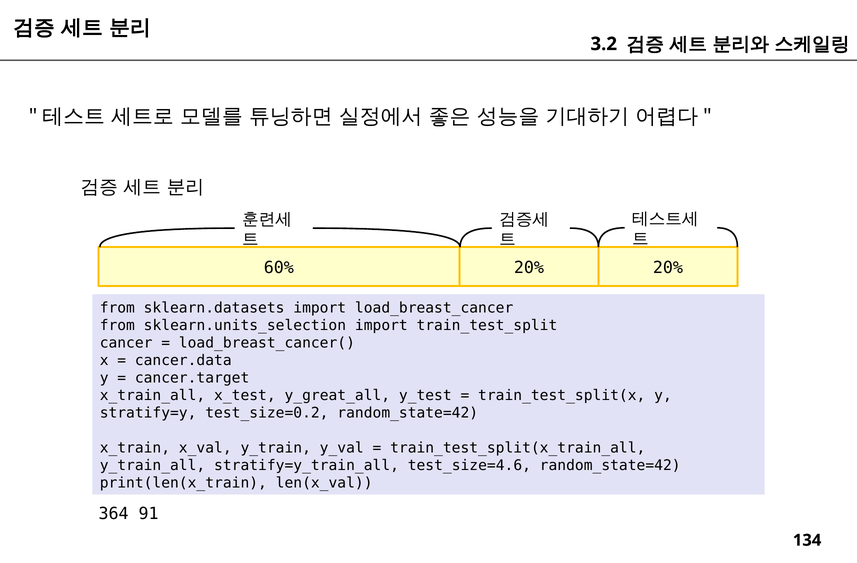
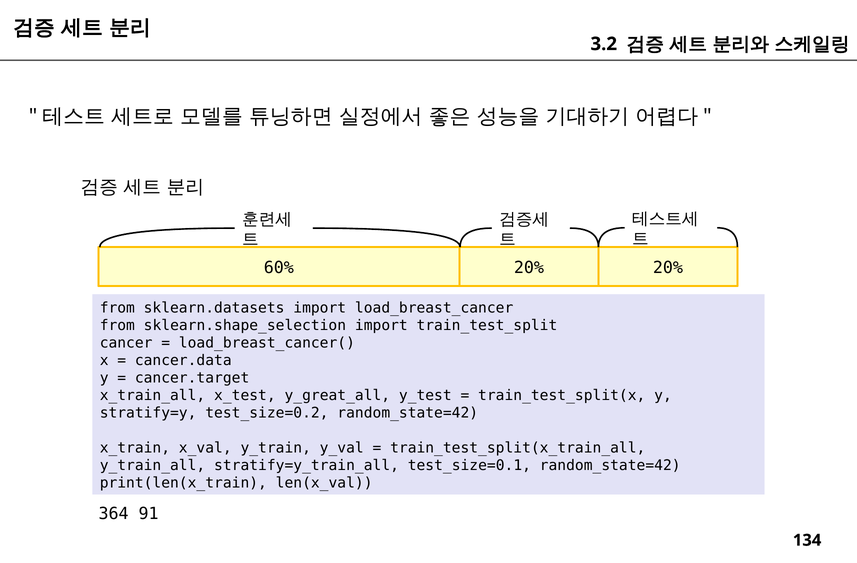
sklearn.units_selection: sklearn.units_selection -> sklearn.shape_selection (245, 325)
test_size=4.6: test_size=4.6 -> test_size=0.1 (469, 465)
